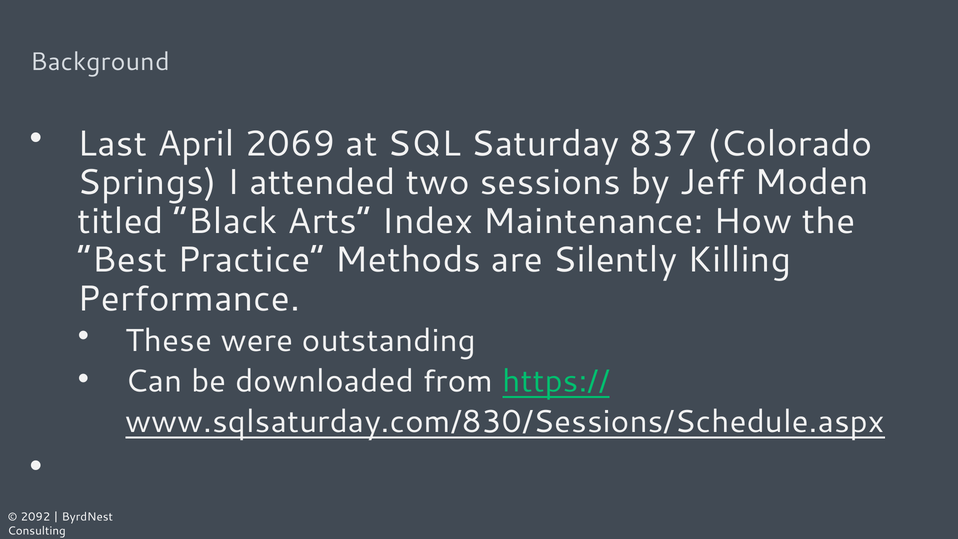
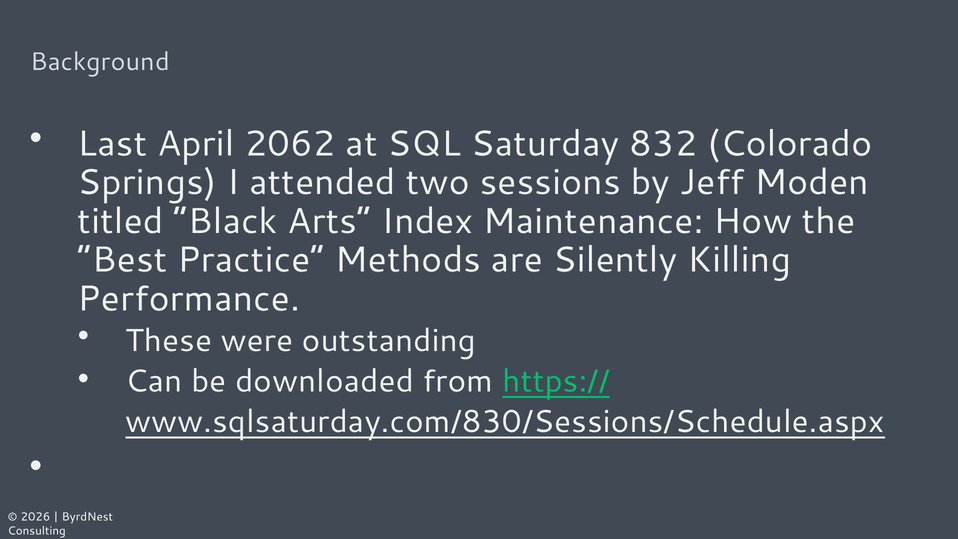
2069: 2069 -> 2062 (290, 144)
837: 837 -> 832 (663, 144)
2092: 2092 -> 2026 (35, 517)
